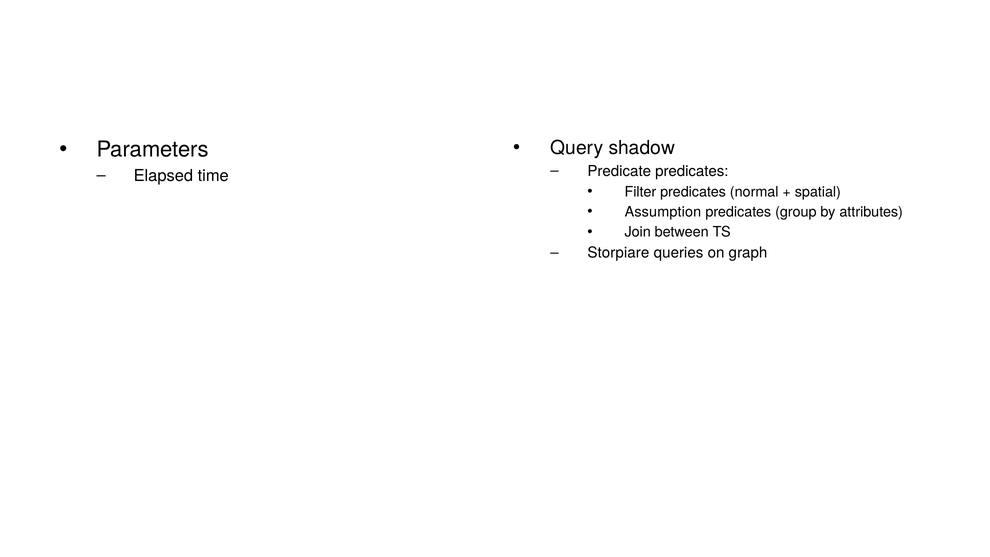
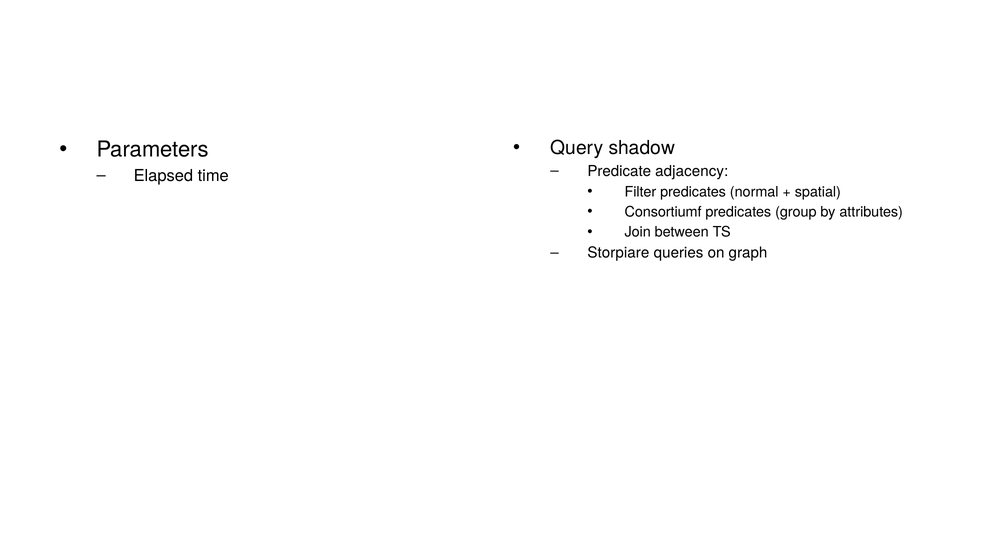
Predicate predicates: predicates -> adjacency (692, 171)
Assumption: Assumption -> Consortiumf (663, 212)
